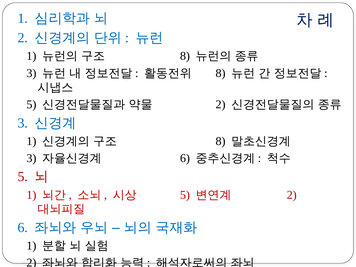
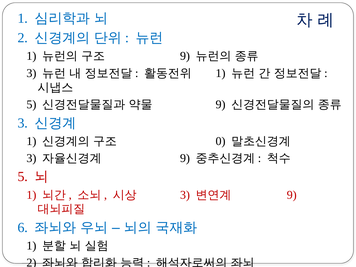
8: 8 -> 9 (185, 56)
8: 8 -> 1 (221, 73)
2: 2 -> 9 (221, 105)
8: 8 -> 0 (221, 141)
6: 6 -> 9 (185, 158)
5: 5 -> 3 (185, 195)
2: 2 -> 9 (292, 195)
